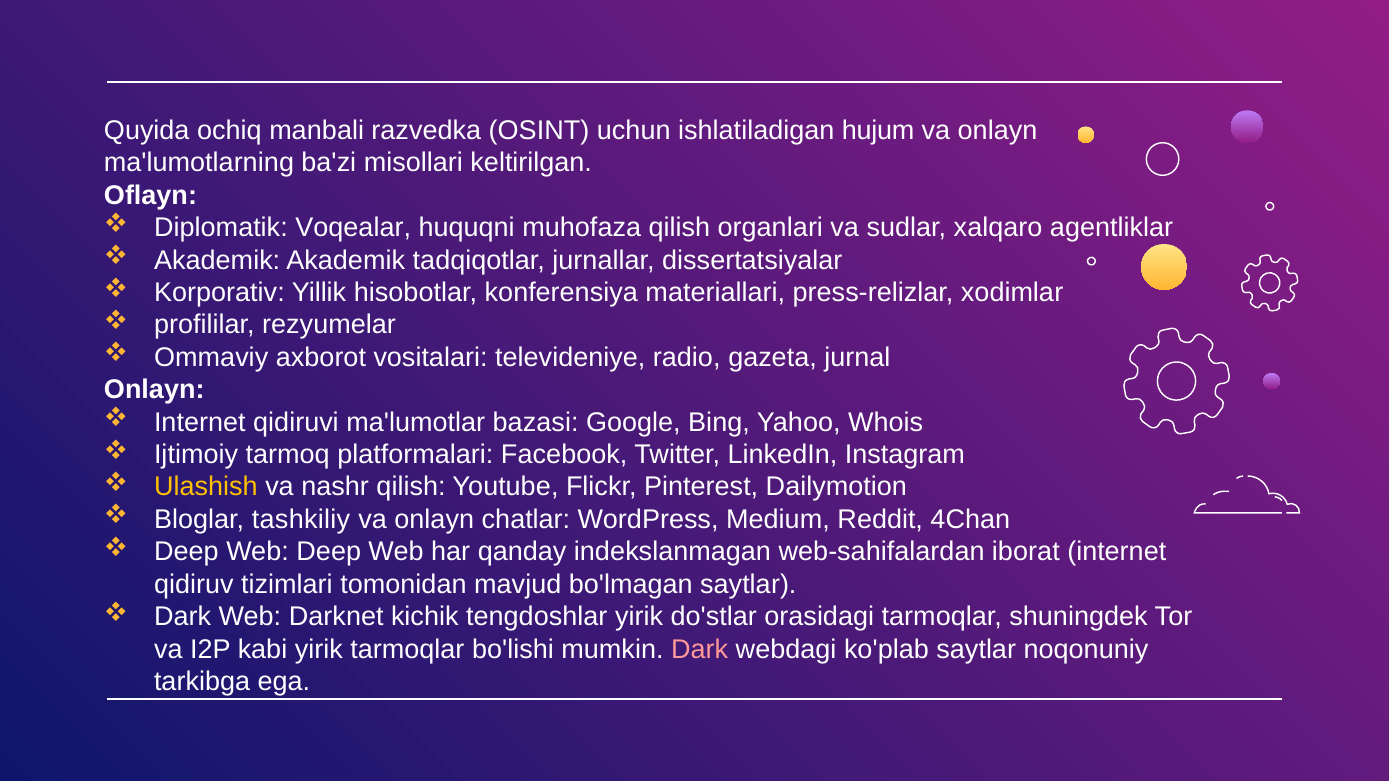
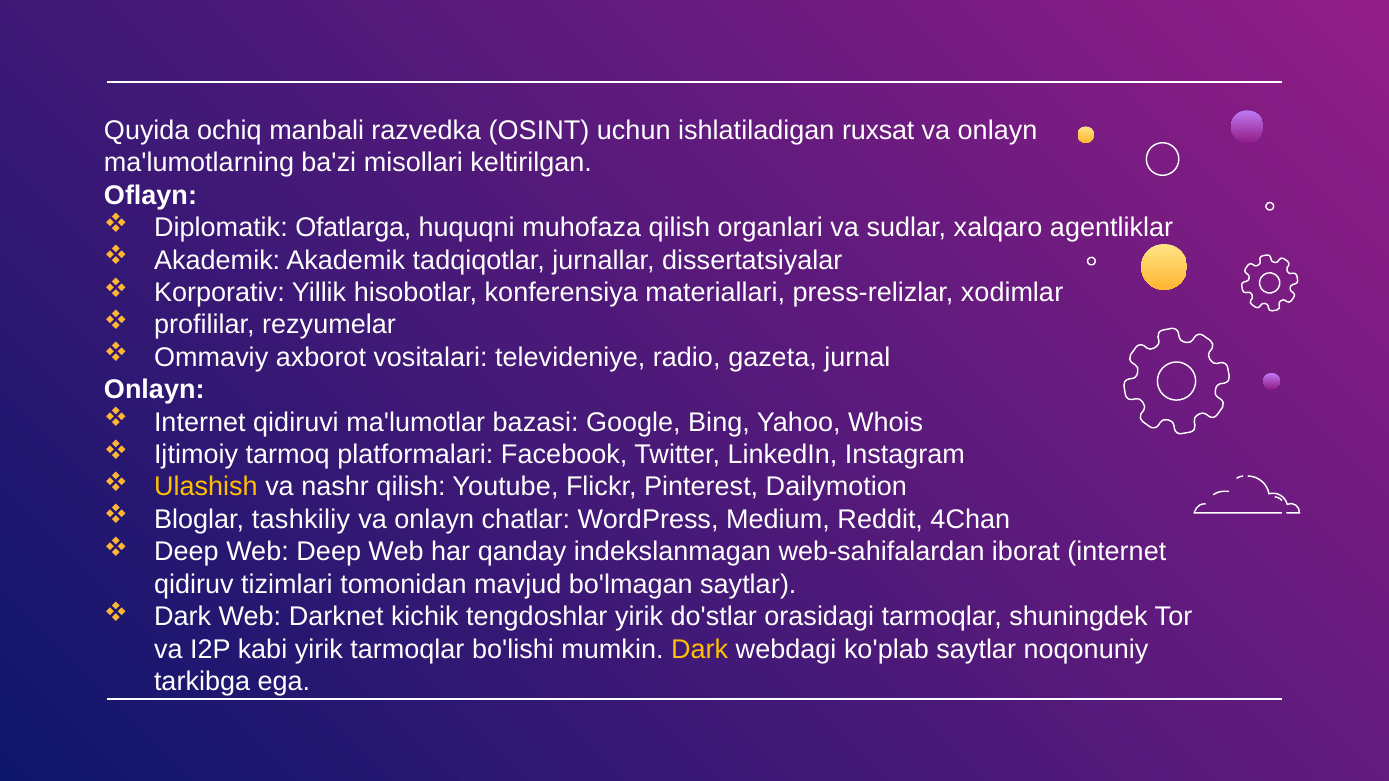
hujum: hujum -> ruxsat (878, 131)
Voqealar: Voqealar -> Ofatlarga (353, 228)
Dark colour: pink -> yellow (700, 649)
